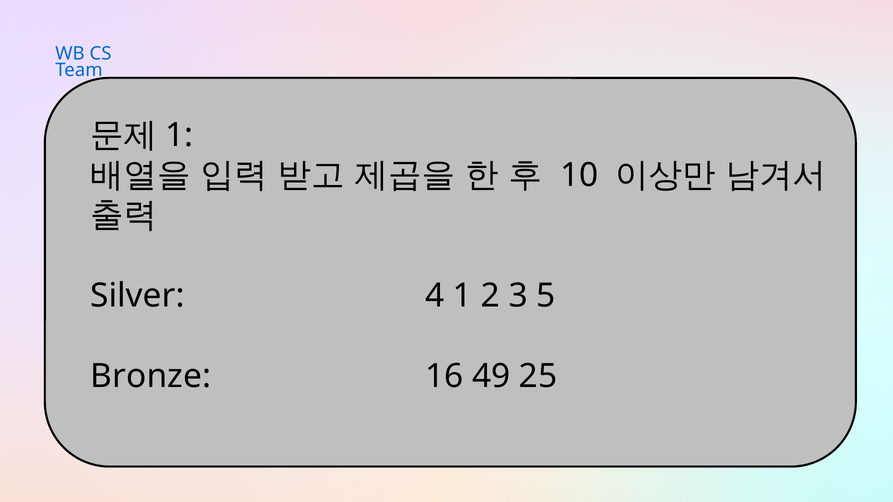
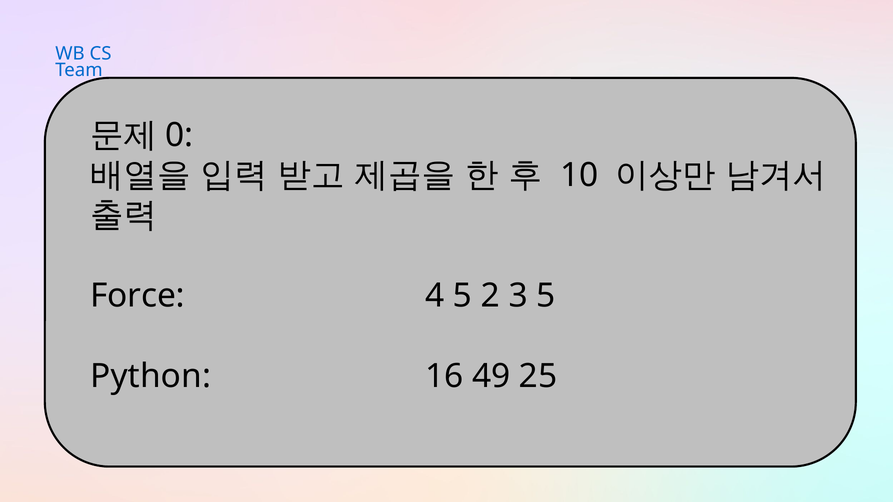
1: 1 -> 0 (179, 135)
Silver: Silver -> Force (137, 296)
4 1: 1 -> 5 (462, 296)
Bronze: Bronze -> Python (151, 376)
